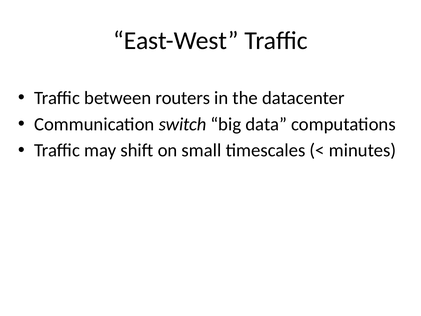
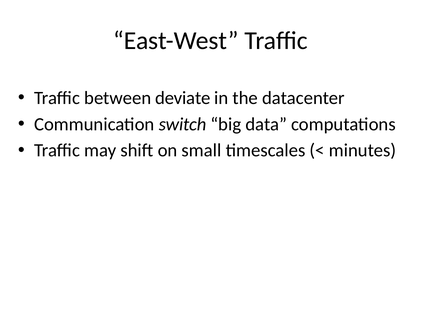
routers: routers -> deviate (183, 98)
